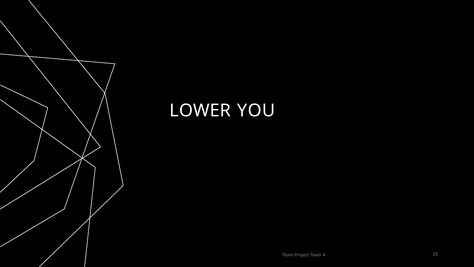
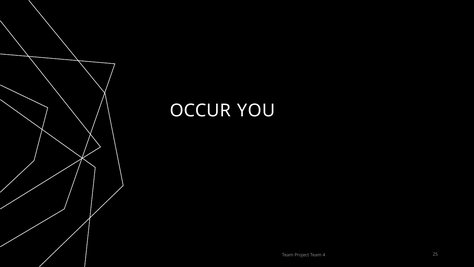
LOWER: LOWER -> OCCUR (200, 111)
